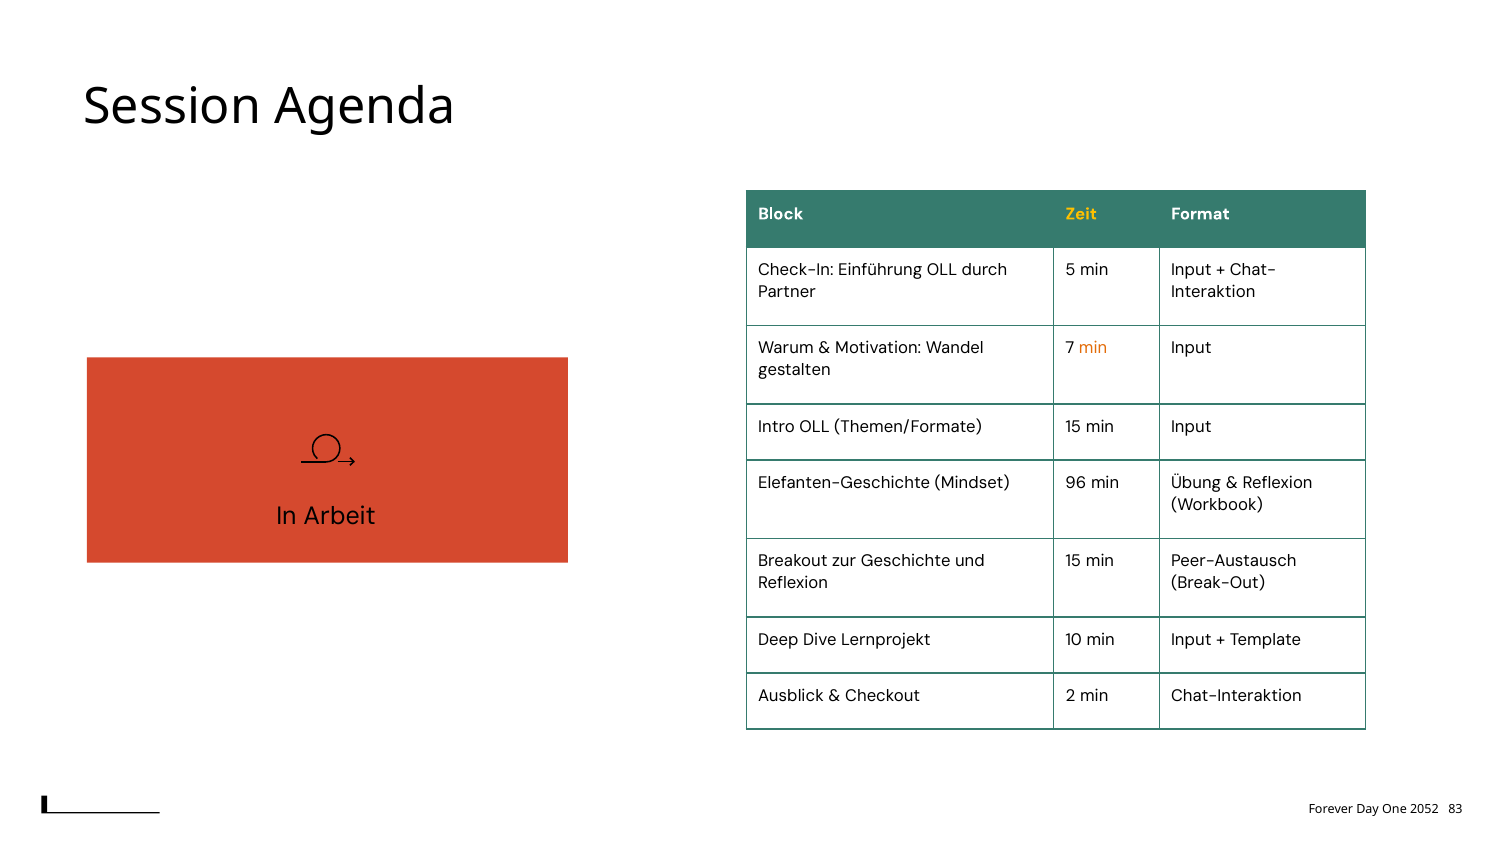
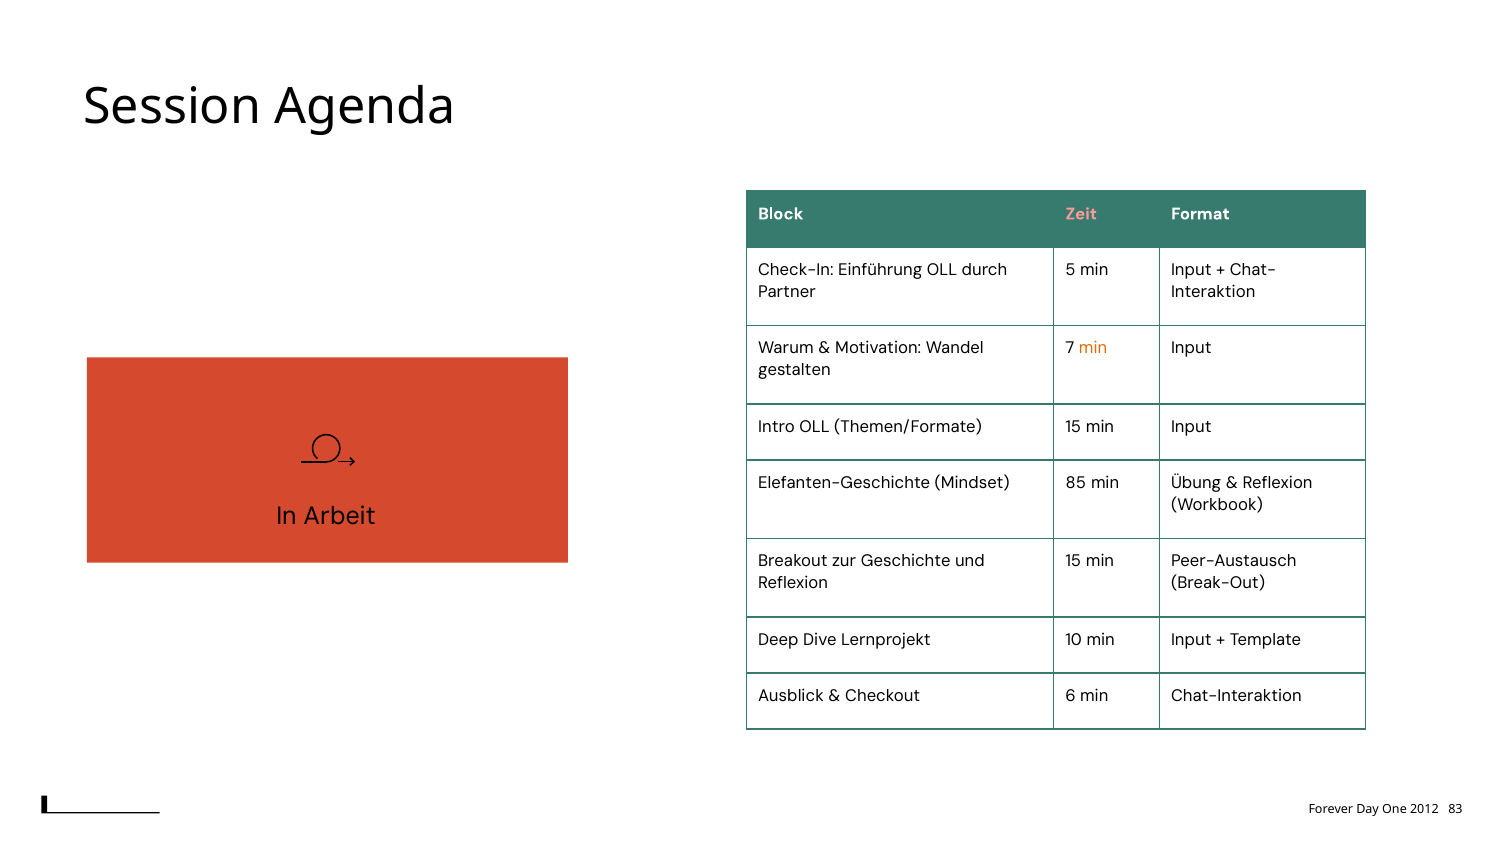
Zeit colour: yellow -> pink (1081, 214)
96: 96 -> 85 (1076, 483)
2: 2 -> 6 (1071, 696)
2052: 2052 -> 2012 (1424, 810)
